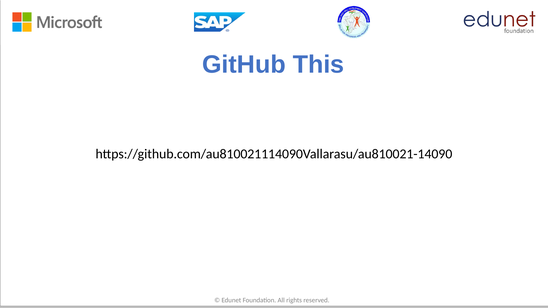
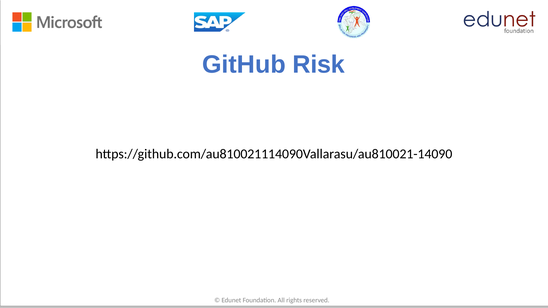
This: This -> Risk (319, 64)
